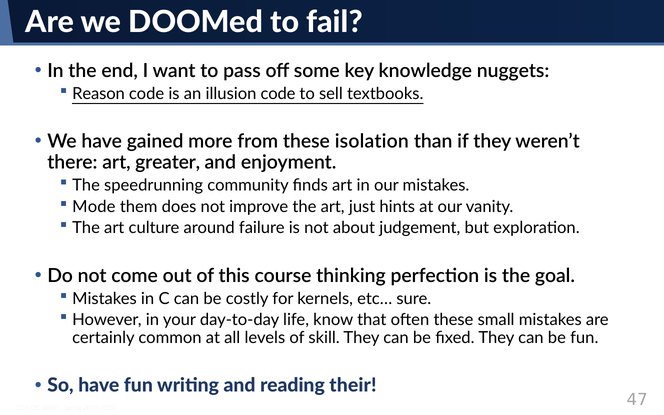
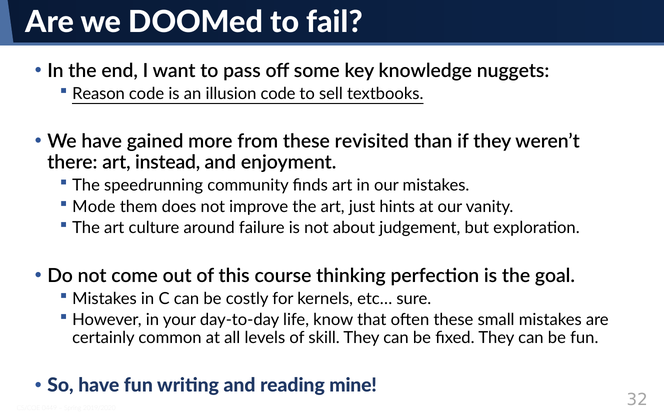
isolation: isolation -> revisited (372, 141)
greater: greater -> instead (168, 162)
their: their -> mine (353, 386)
47: 47 -> 32 (637, 400)
